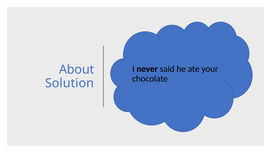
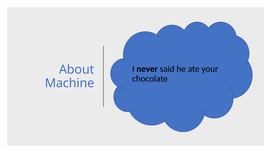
Solution: Solution -> Machine (70, 83)
